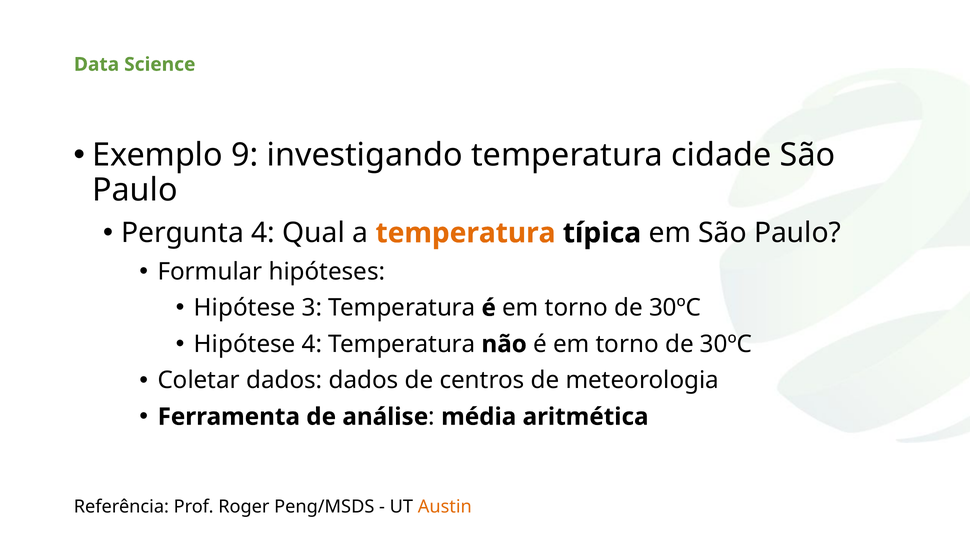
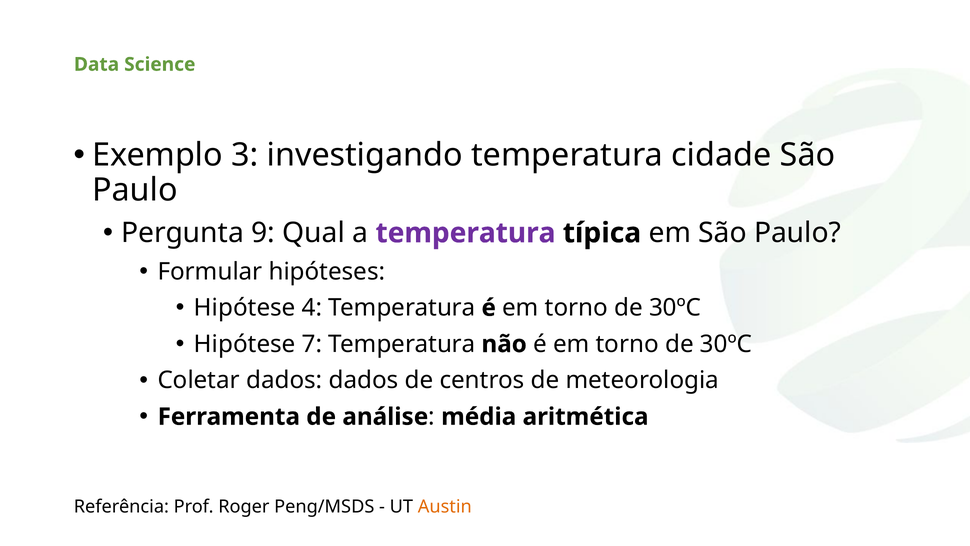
9: 9 -> 3 (245, 155)
Pergunta 4: 4 -> 9 (263, 233)
temperatura colour: orange -> purple (466, 233)
3: 3 -> 4 (312, 308)
Hipótese 4: 4 -> 7 (312, 344)
